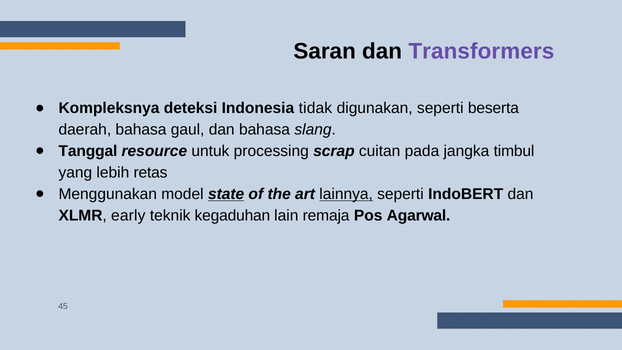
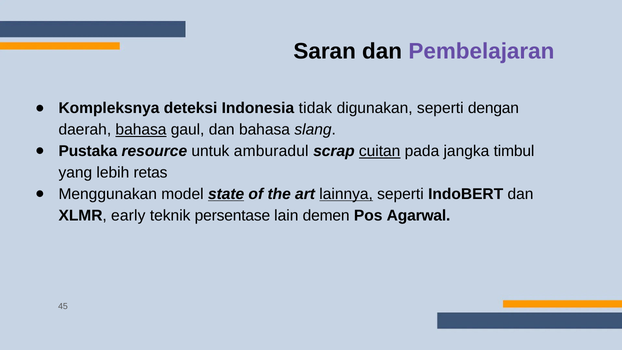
Transformers: Transformers -> Pembelajaran (481, 52)
beserta: beserta -> dengan (493, 108)
bahasa underline: none -> present (141, 130)
Tanggal: Tanggal -> Pustaka (88, 151)
processing: processing -> amburadul (271, 151)
cuitan underline: none -> present (380, 151)
kegaduhan: kegaduhan -> persentase (232, 215)
remaja: remaja -> demen (326, 215)
